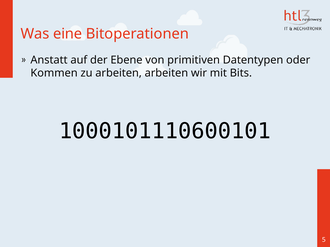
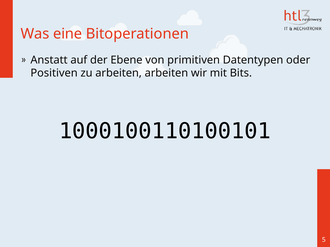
Kommen: Kommen -> Positiven (54, 73)
1000101110600101: 1000101110600101 -> 1000100110100101 (165, 131)
